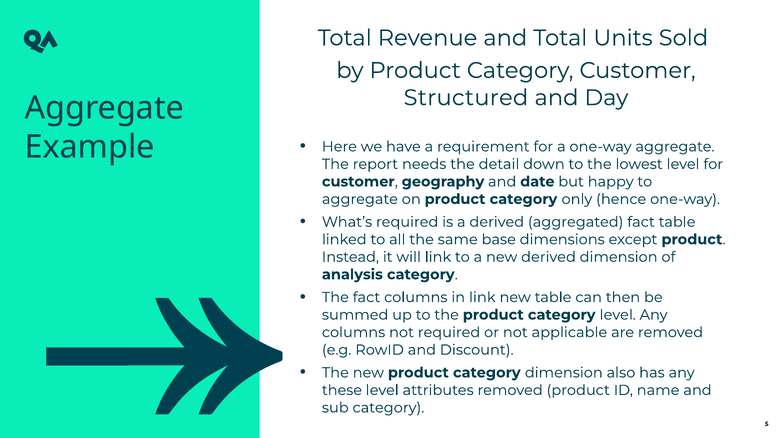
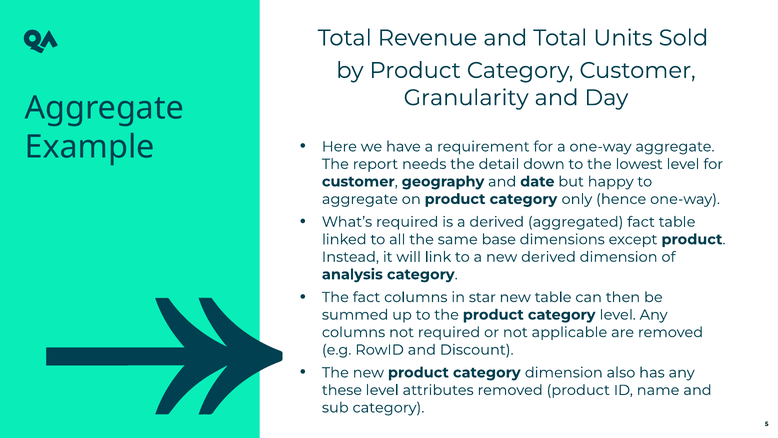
Structured: Structured -> Granularity (466, 98)
in link: link -> star (482, 297)
